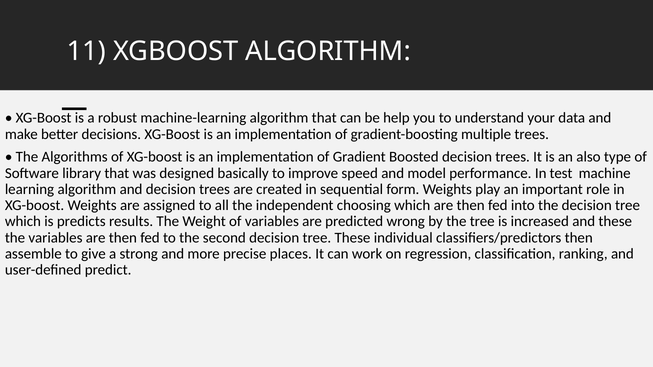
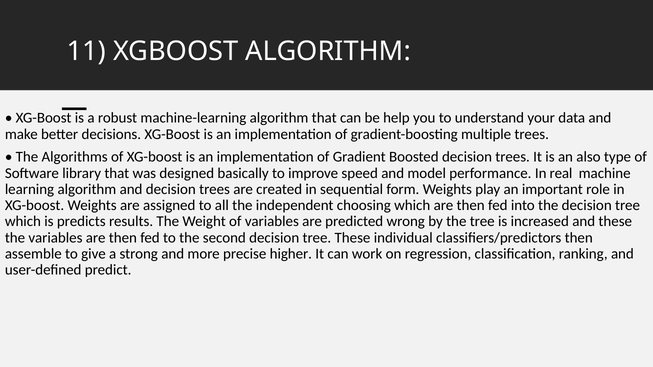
test: test -> real (561, 173)
places: places -> higher (291, 254)
